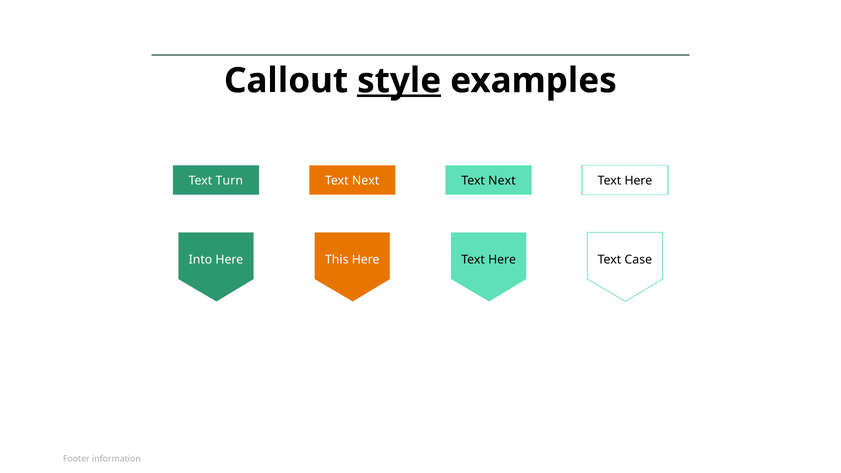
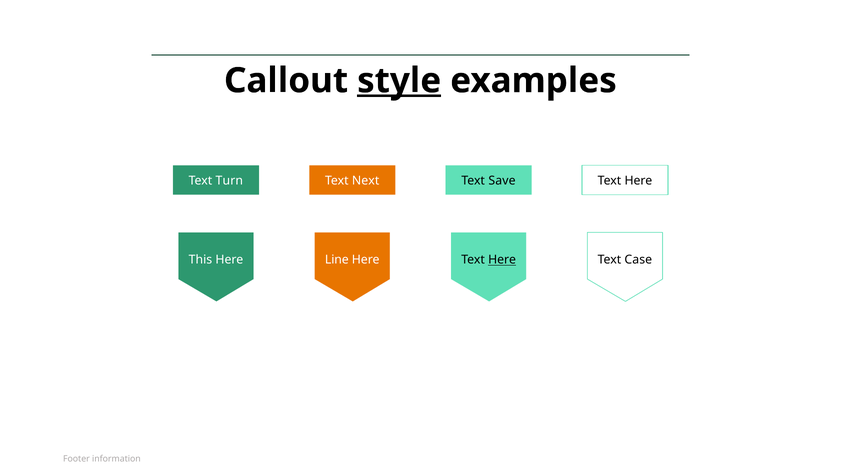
Next: Next -> Save (502, 181)
Into: Into -> This (200, 260)
This: This -> Line (337, 260)
Here underline: none -> present (502, 260)
